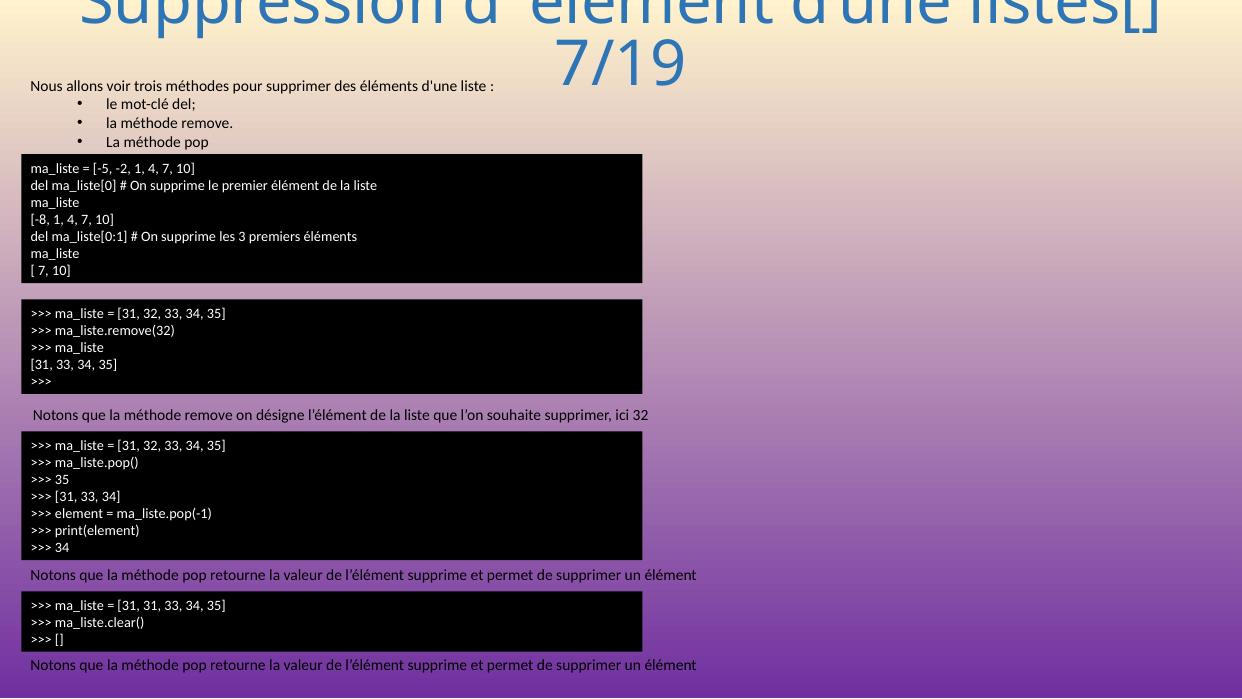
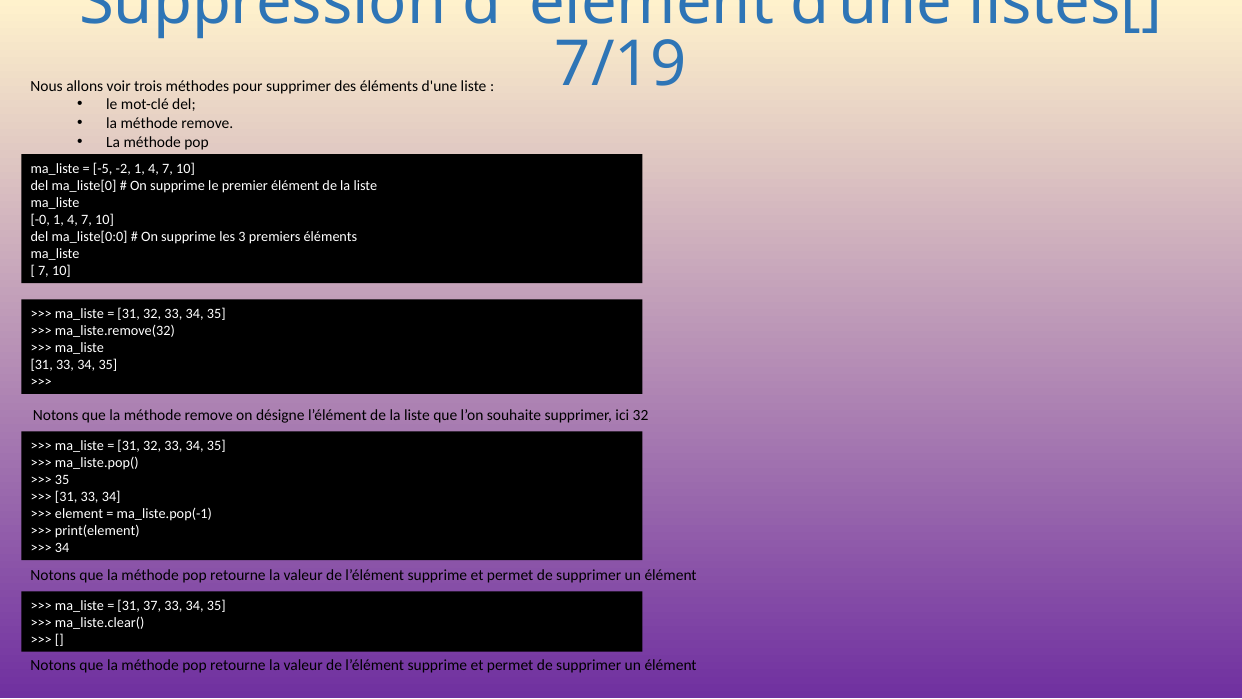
-8: -8 -> -0 (40, 220)
ma_liste[0:1: ma_liste[0:1 -> ma_liste[0:0 (90, 237)
31 31: 31 -> 37 (152, 605)
